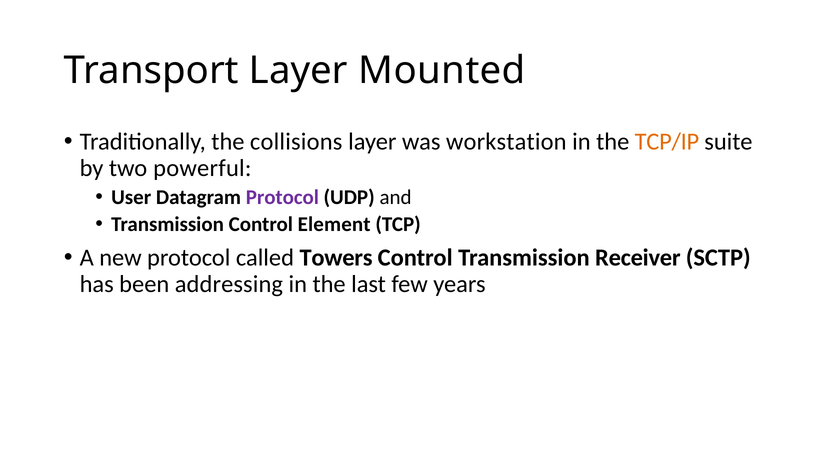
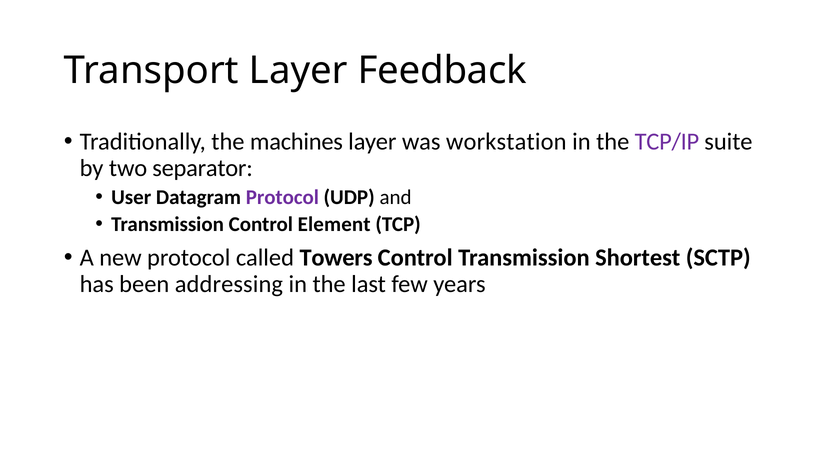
Mounted: Mounted -> Feedback (442, 70)
collisions: collisions -> machines (296, 142)
TCP/IP colour: orange -> purple (667, 142)
powerful: powerful -> separator (203, 168)
Receiver: Receiver -> Shortest (638, 257)
